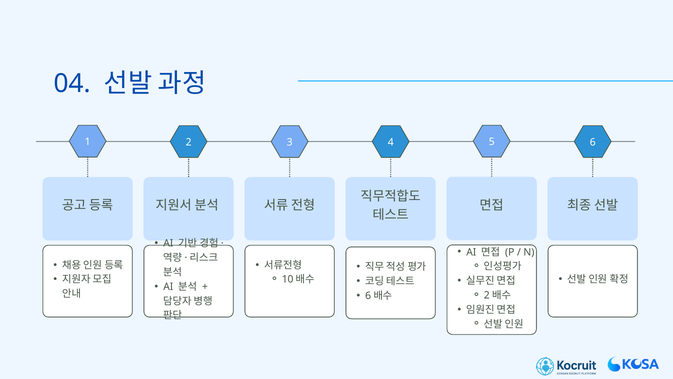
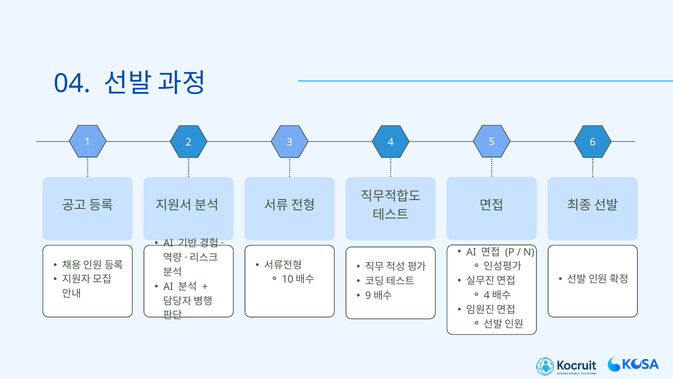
2: 2 -> 4 (487, 295)
6: 6 -> 9 (368, 295)
